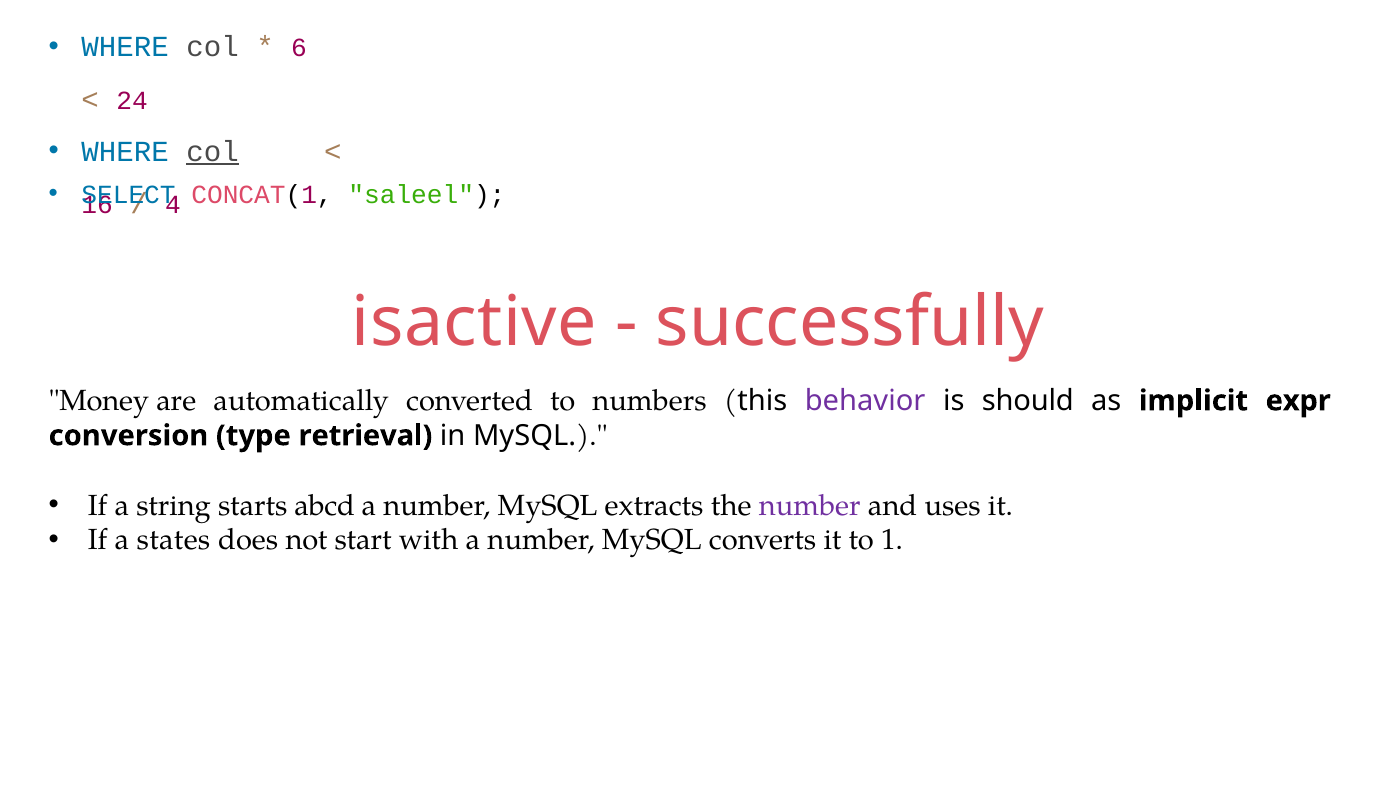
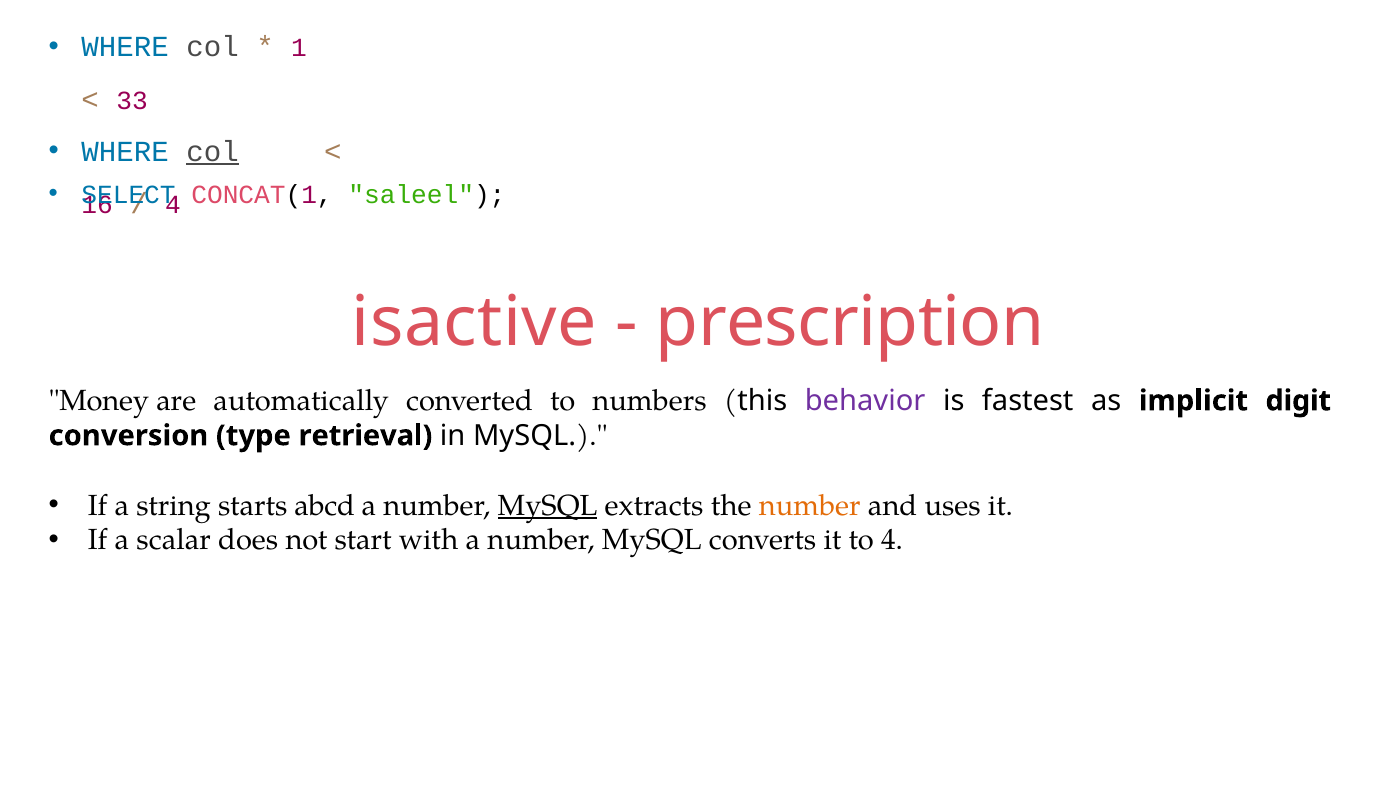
6: 6 -> 1 (299, 48)
24: 24 -> 33 (132, 100)
successfully: successfully -> prescription (850, 322)
should: should -> fastest (1028, 401)
expr: expr -> digit (1298, 401)
MySQL underline: none -> present (548, 506)
number colour: purple -> orange (810, 506)
states: states -> scalar (174, 541)
to 1: 1 -> 4 (892, 541)
